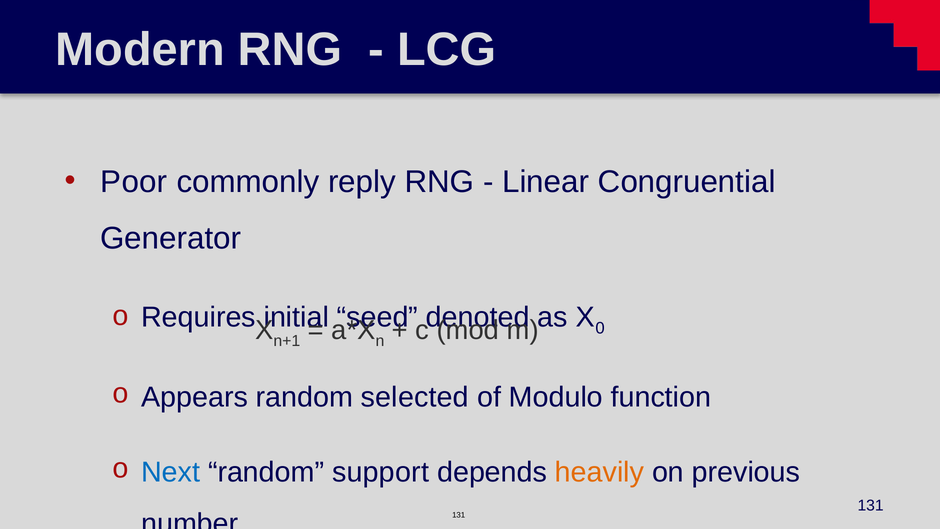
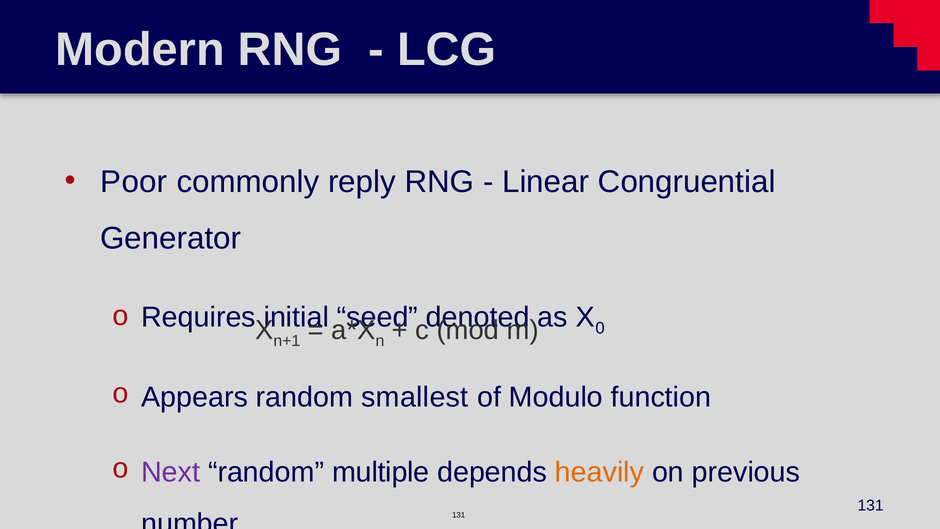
selected: selected -> smallest (415, 397)
Next colour: blue -> purple (171, 472)
support: support -> multiple (381, 472)
